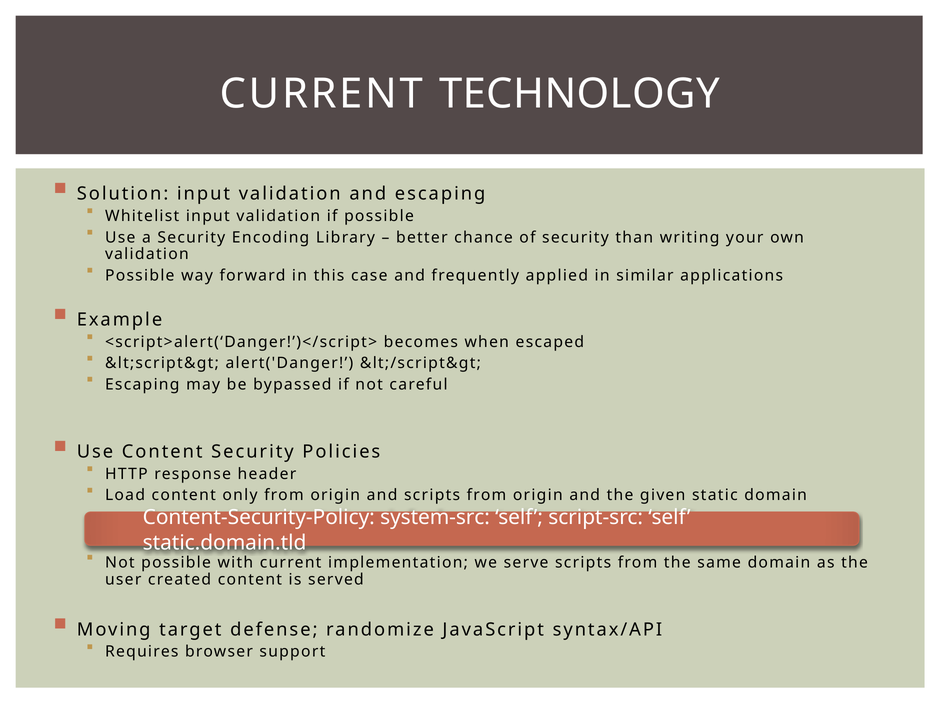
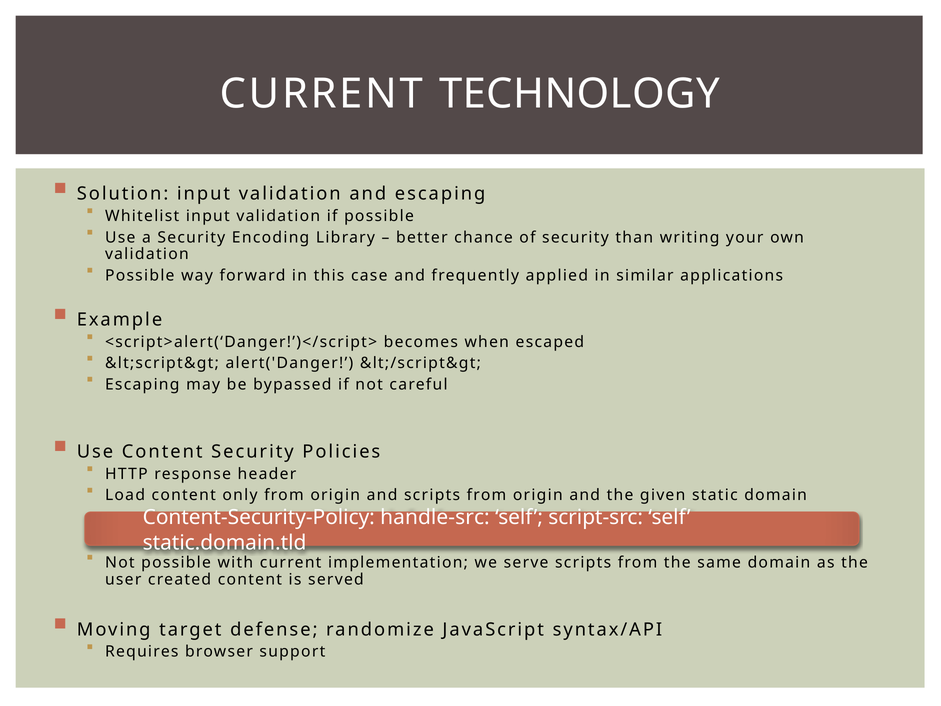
system-src: system-src -> handle-src (435, 517)
